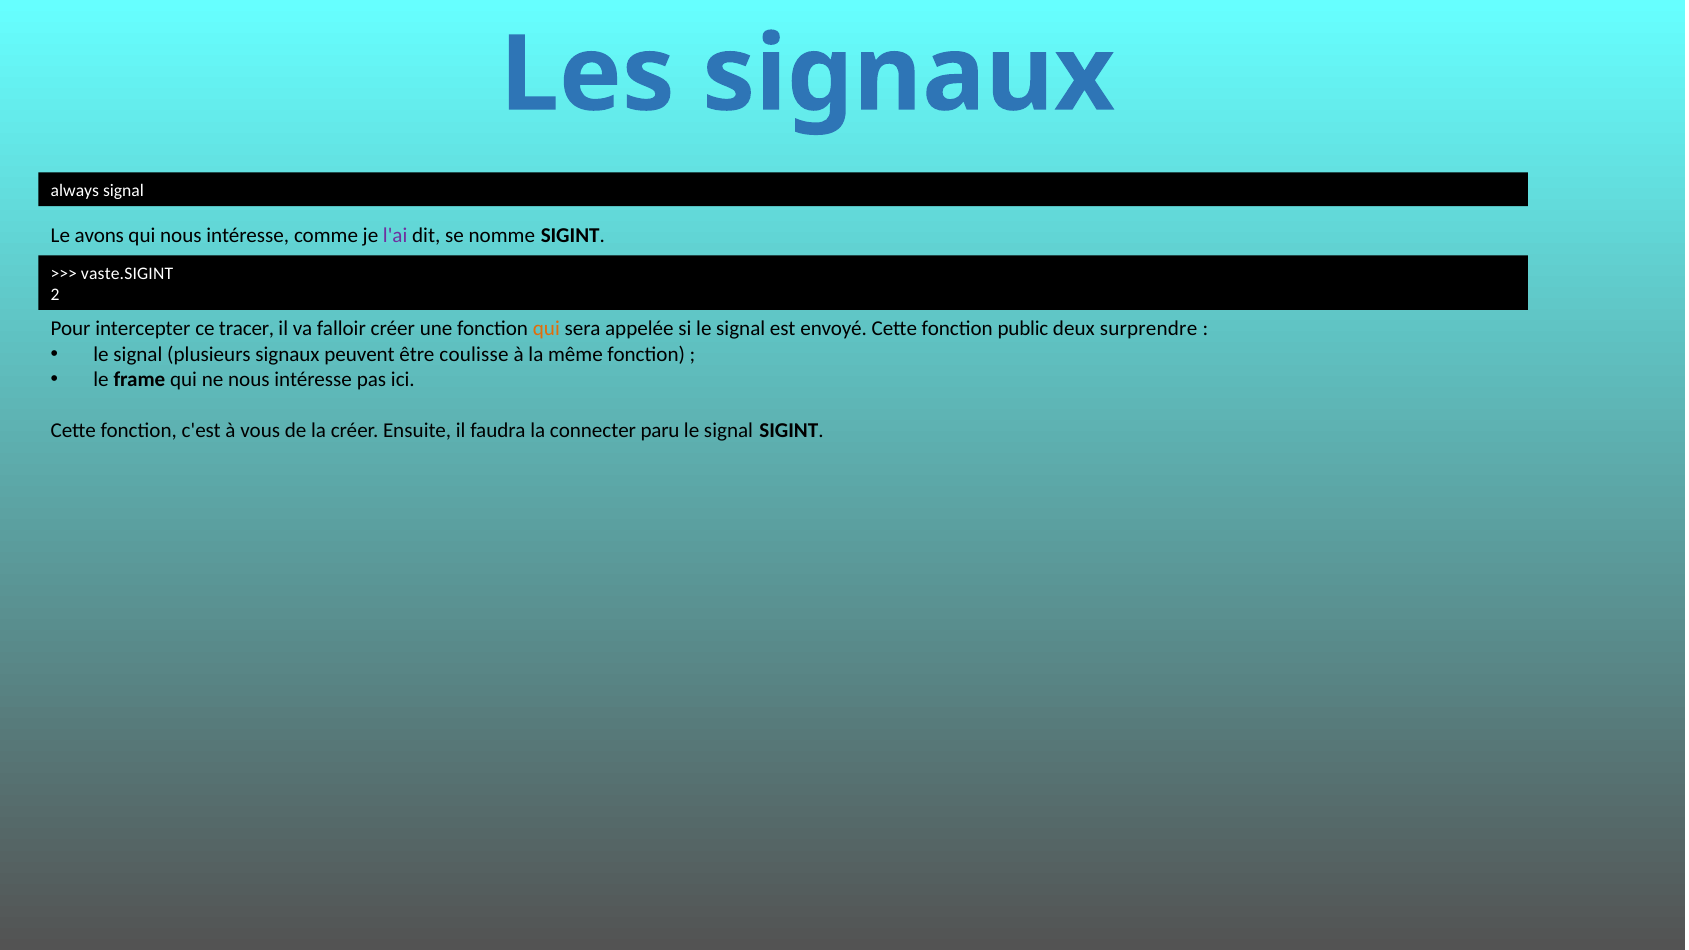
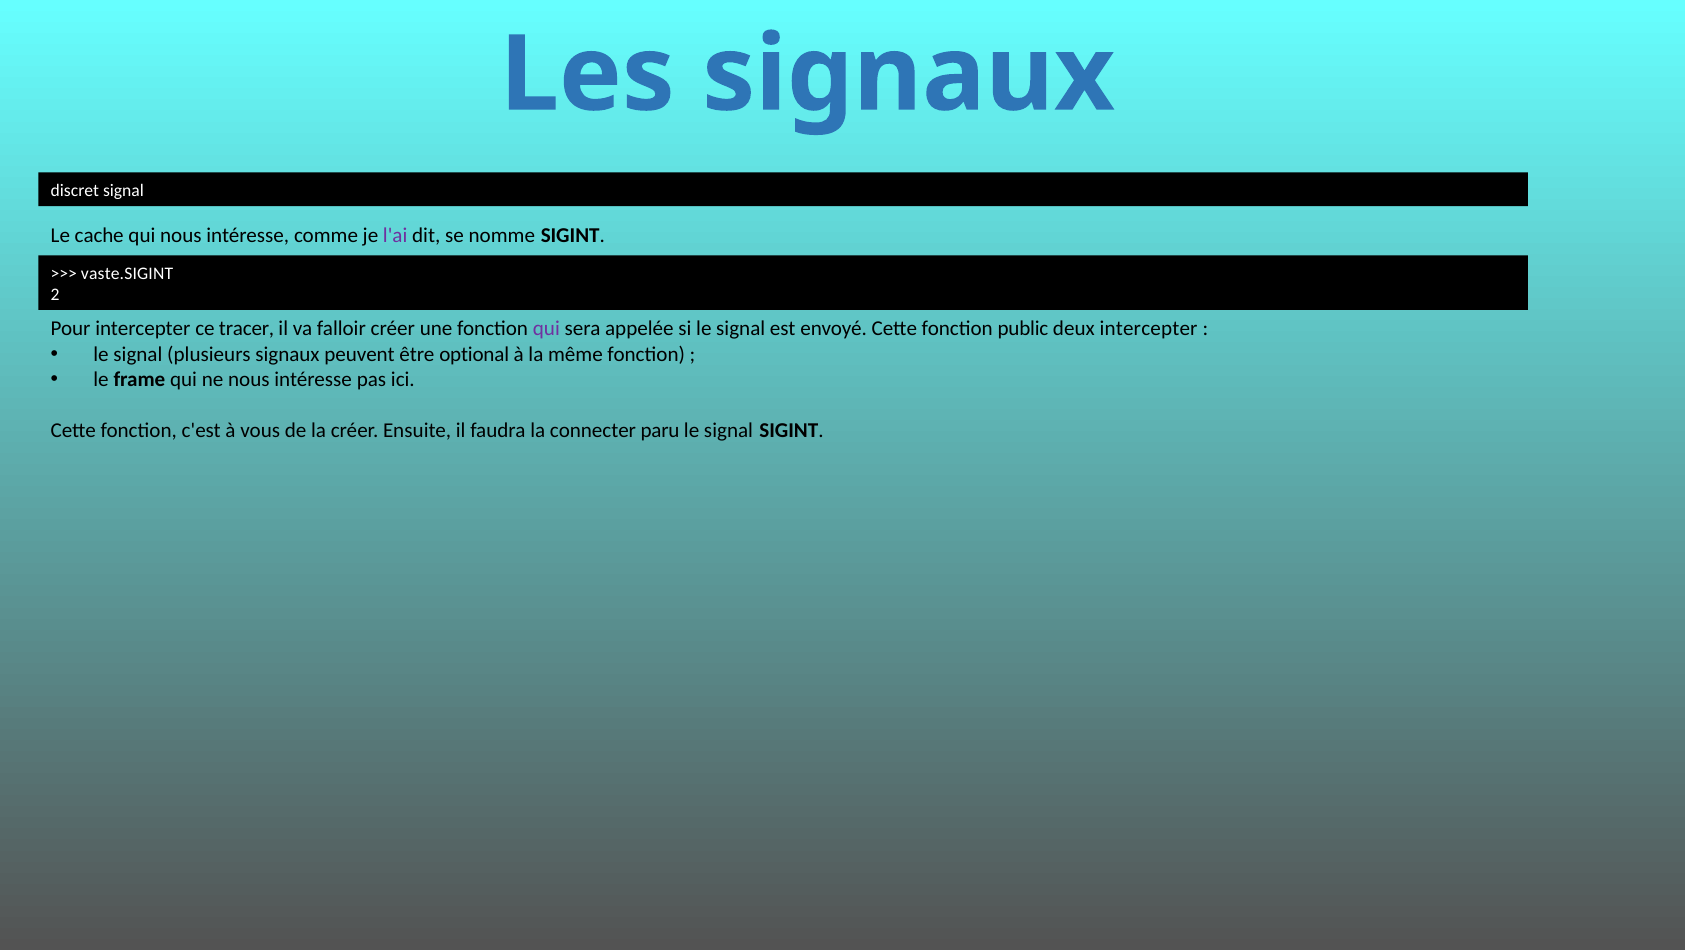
always: always -> discret (75, 191)
avons: avons -> cache (99, 235)
qui colour: orange -> purple (546, 329)
deux surprendre: surprendre -> intercepter (1149, 329)
coulisse: coulisse -> optional (474, 354)
